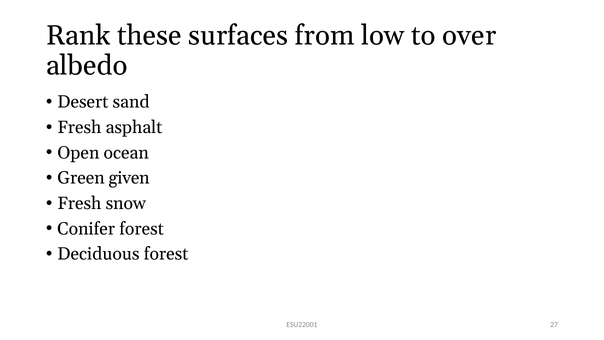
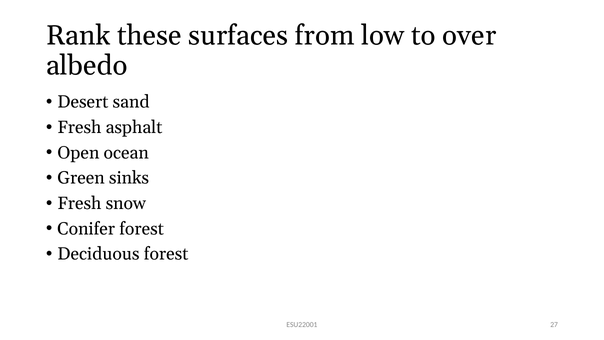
given: given -> sinks (129, 178)
